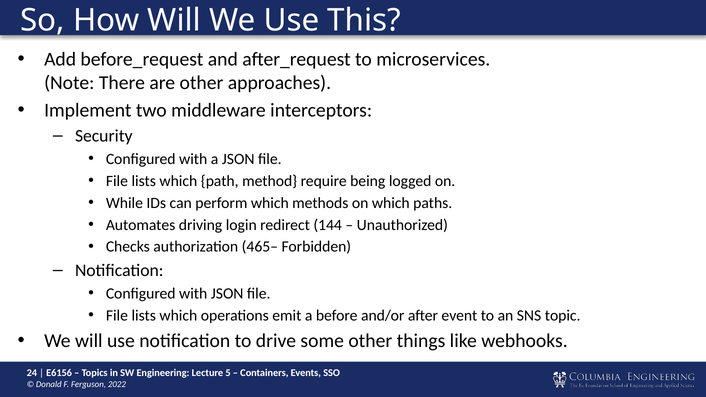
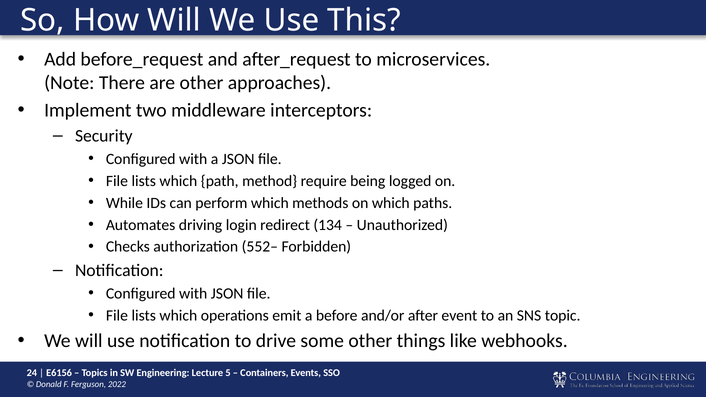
144: 144 -> 134 (328, 225)
465–: 465– -> 552– (260, 247)
